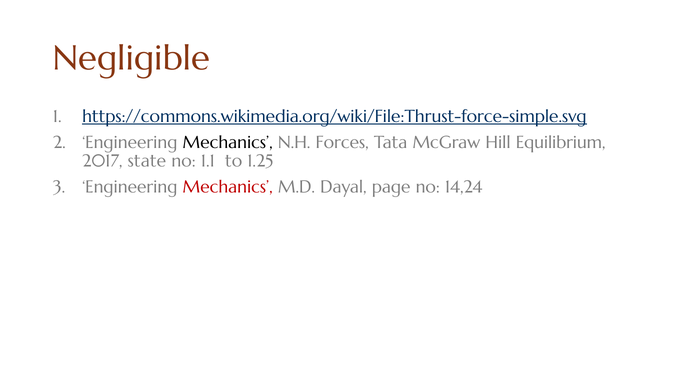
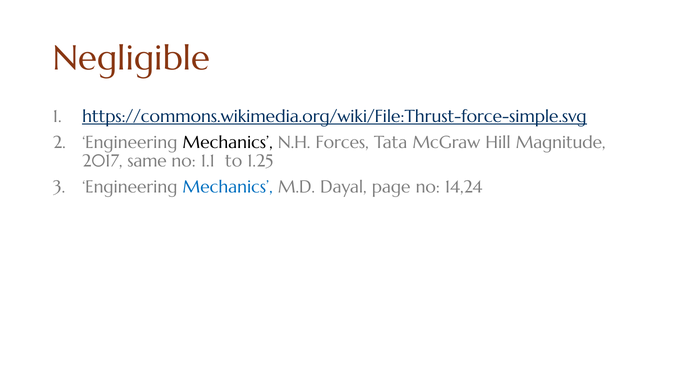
Equilibrium: Equilibrium -> Magnitude (561, 143)
state: state -> same (147, 161)
Mechanics colour: red -> blue (228, 187)
